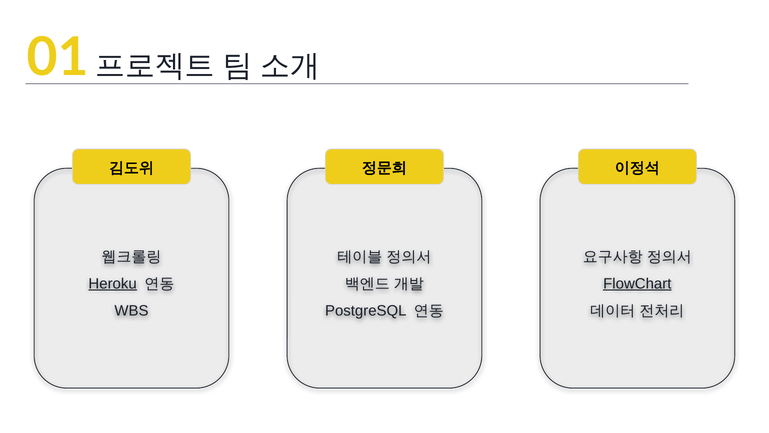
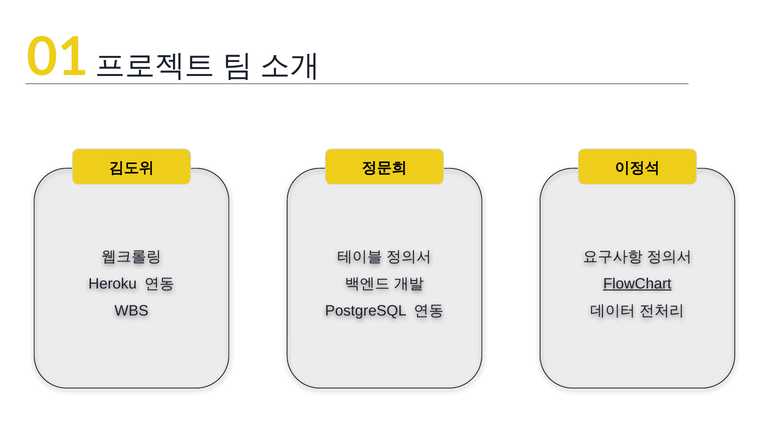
Heroku underline: present -> none (113, 283)
